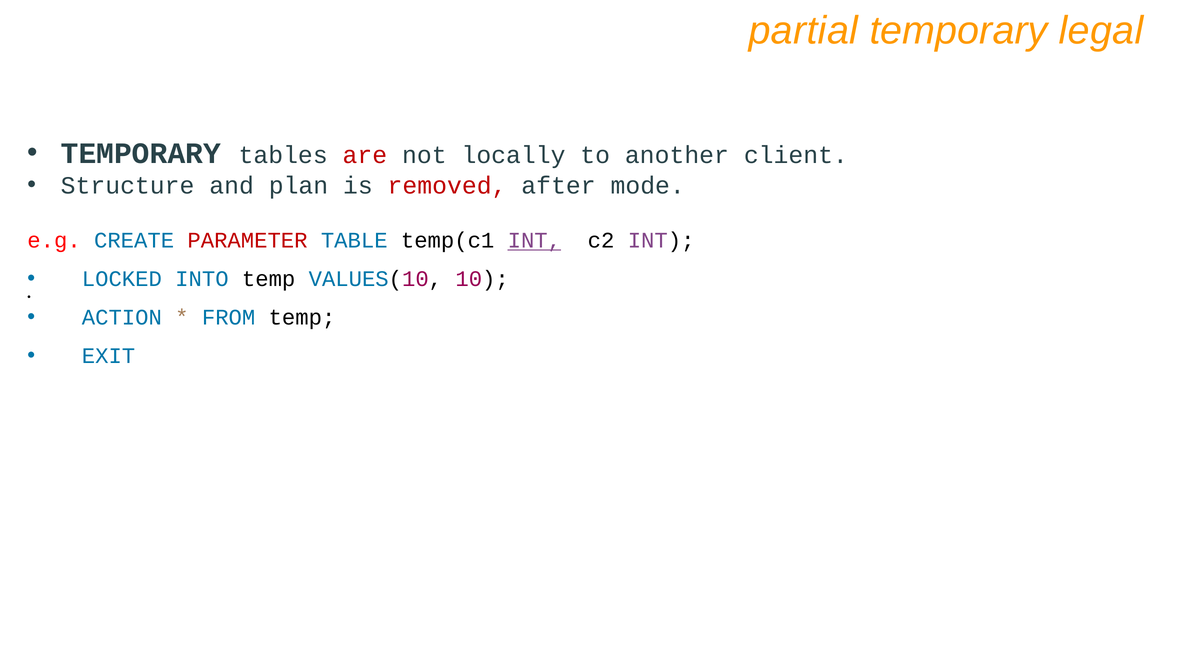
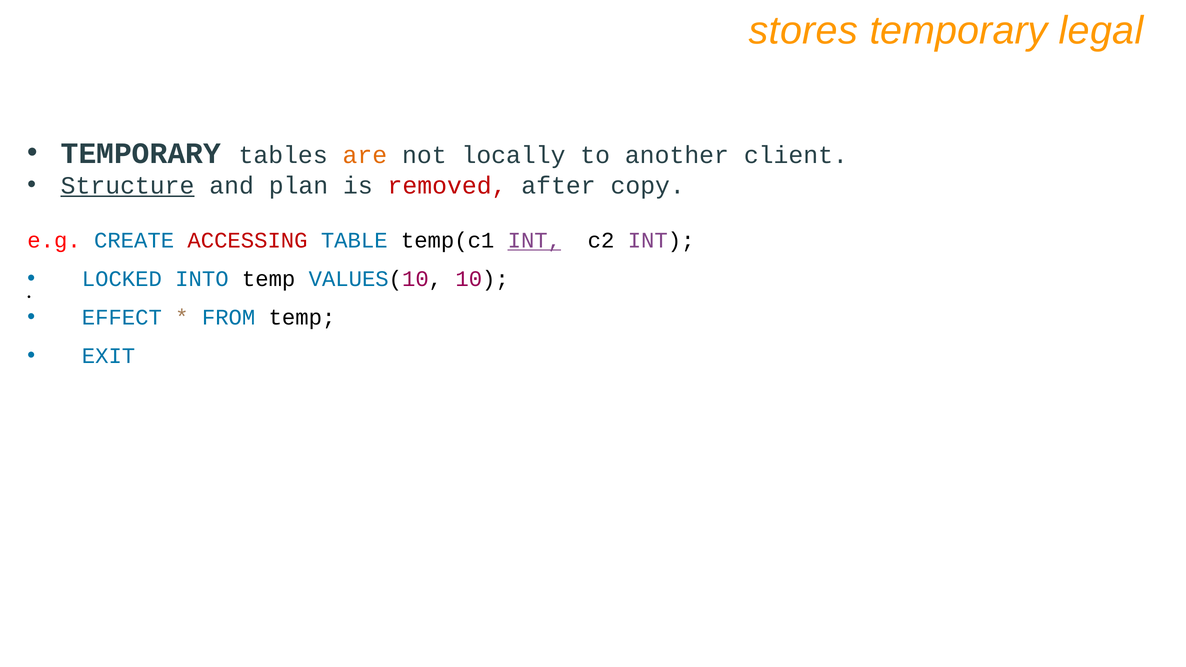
partial: partial -> stores (803, 31)
are colour: red -> orange (365, 155)
Structure underline: none -> present (128, 186)
mode: mode -> copy (648, 186)
PARAMETER: PARAMETER -> ACCESSING (247, 240)
ACTION: ACTION -> EFFECT (122, 317)
